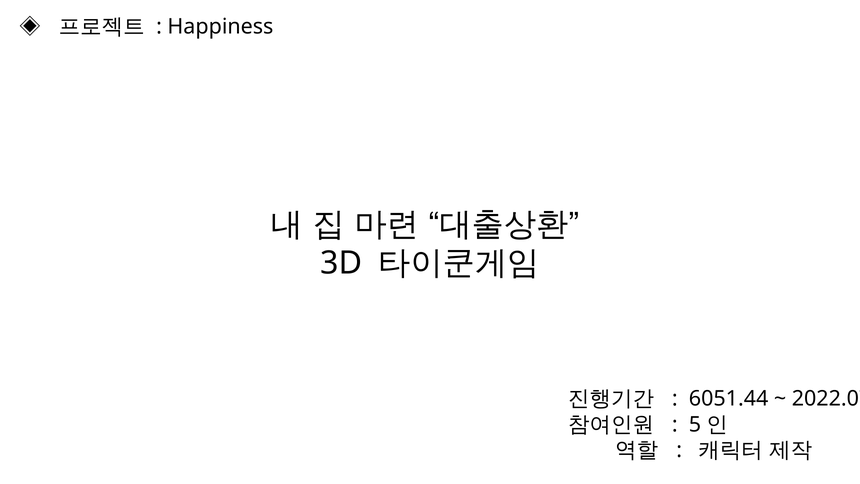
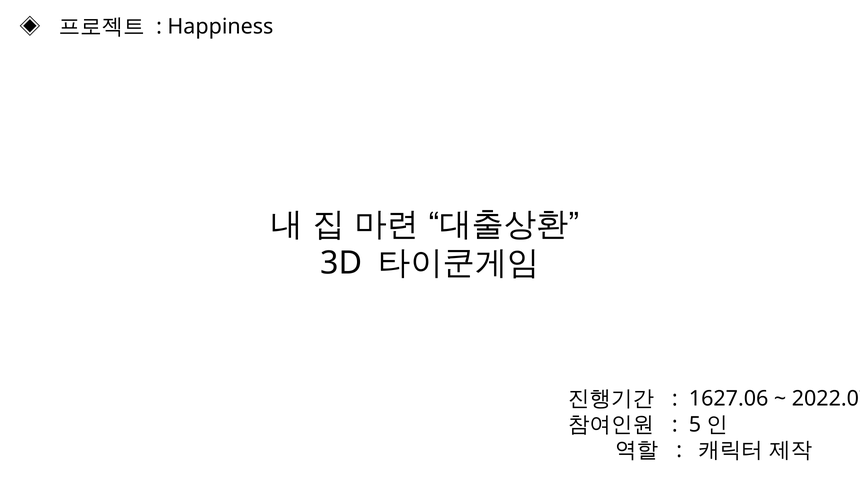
6051.44: 6051.44 -> 1627.06 (729, 399)
